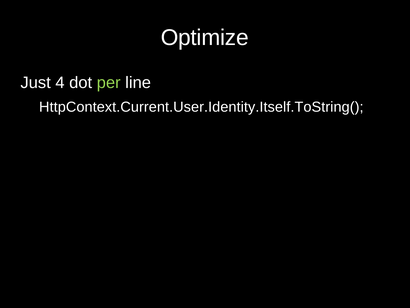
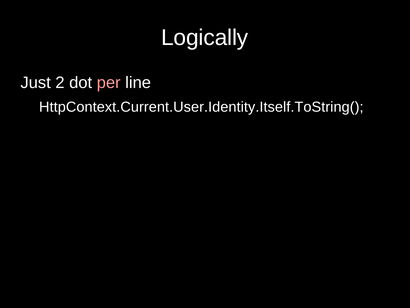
Optimize: Optimize -> Logically (205, 38)
4: 4 -> 2 (60, 82)
per colour: light green -> pink (109, 82)
